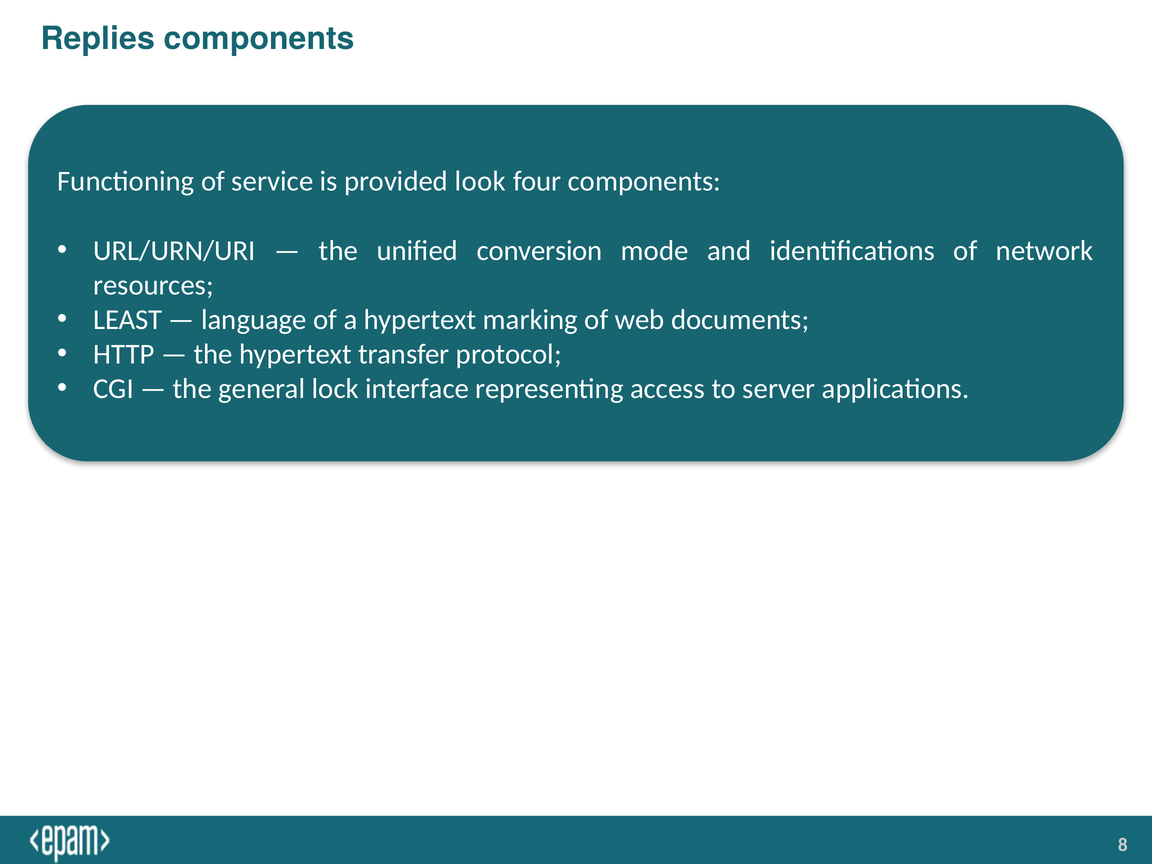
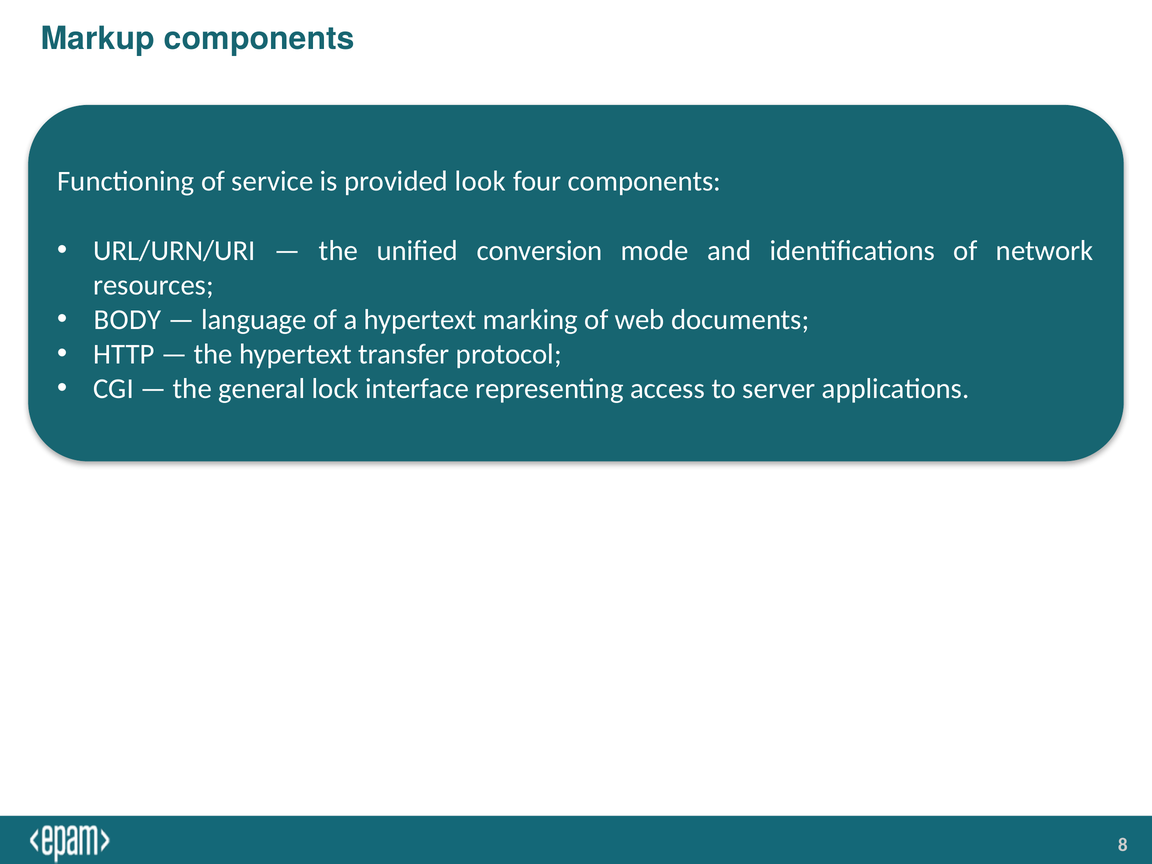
Replies: Replies -> Markup (98, 39)
LEAST: LEAST -> BODY (128, 320)
